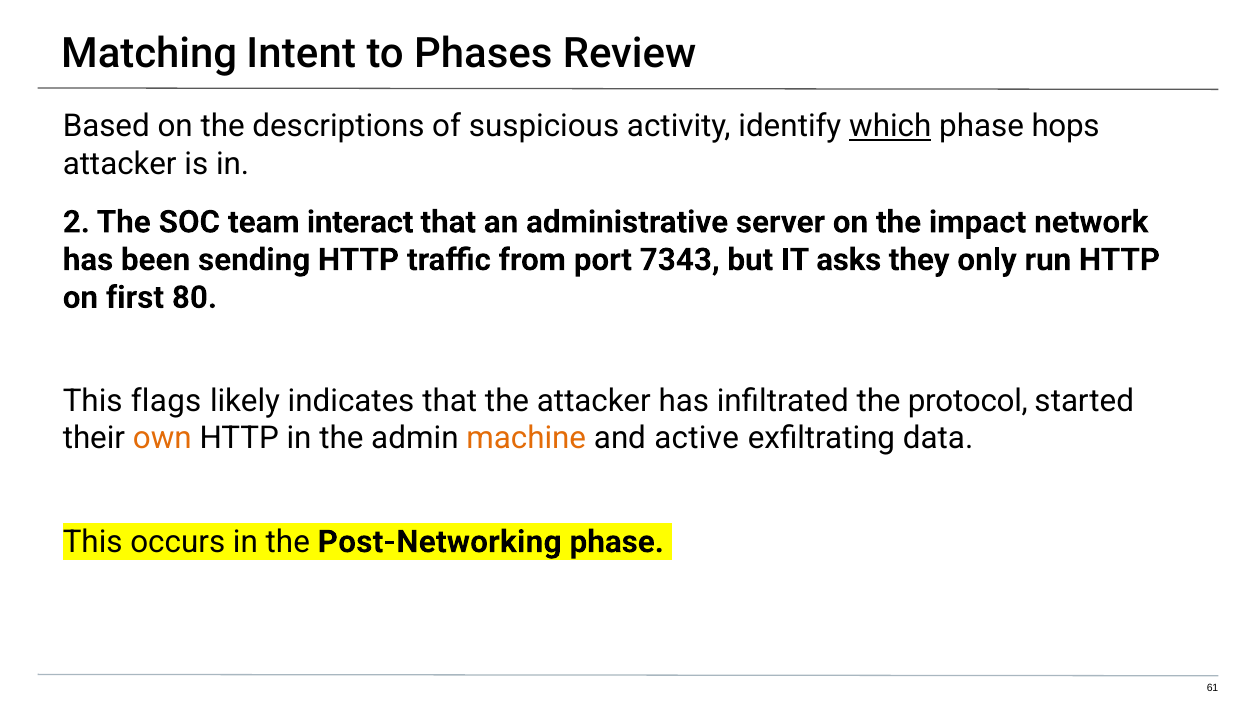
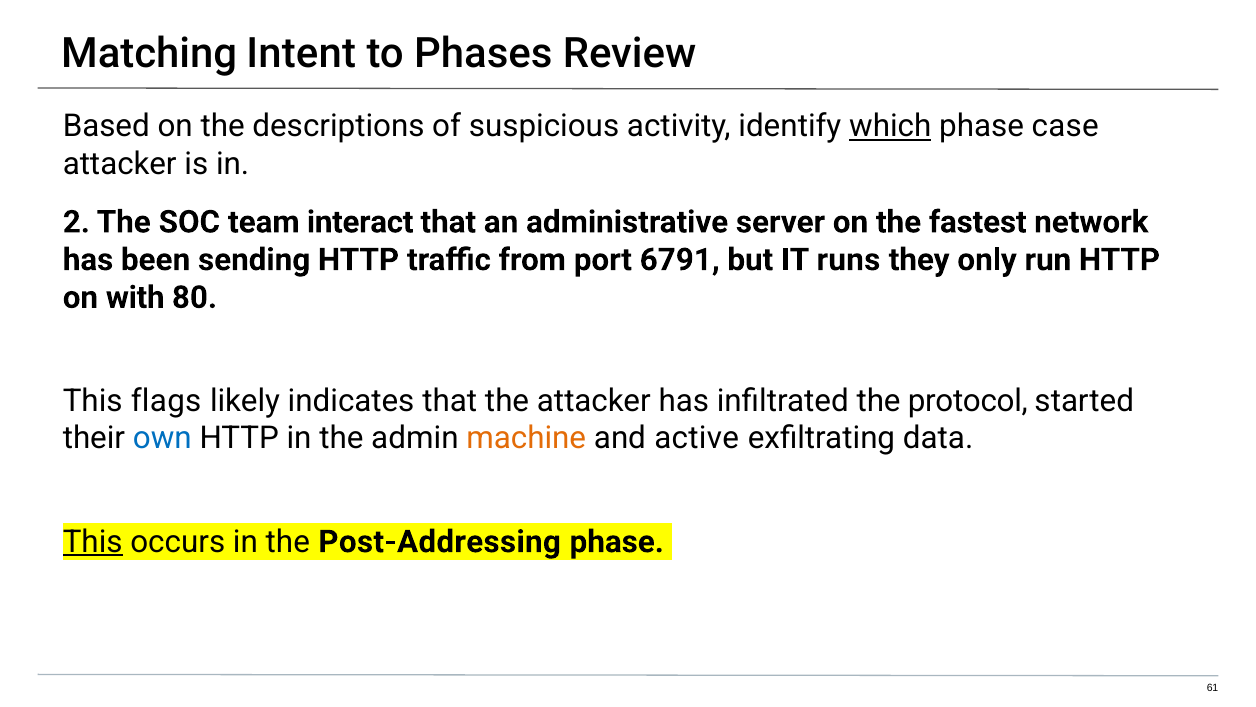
hops: hops -> case (1065, 126)
impact: impact -> fastest (978, 222)
7343: 7343 -> 6791 (680, 260)
asks: asks -> runs (848, 260)
first: first -> with (135, 297)
own colour: orange -> blue (162, 438)
This underline: none -> present (93, 541)
Post-Networking: Post-Networking -> Post-Addressing (440, 541)
